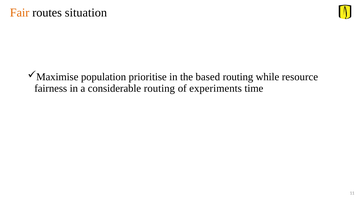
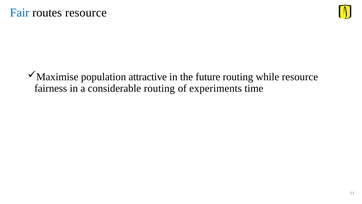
Fair colour: orange -> blue (20, 13)
routes situation: situation -> resource (86, 13)
prioritise: prioritise -> attractive (148, 77)
based: based -> future (208, 77)
